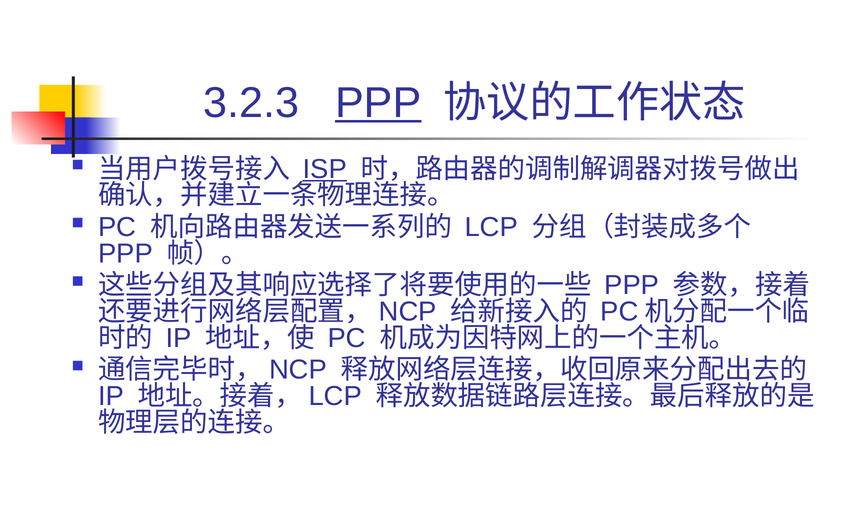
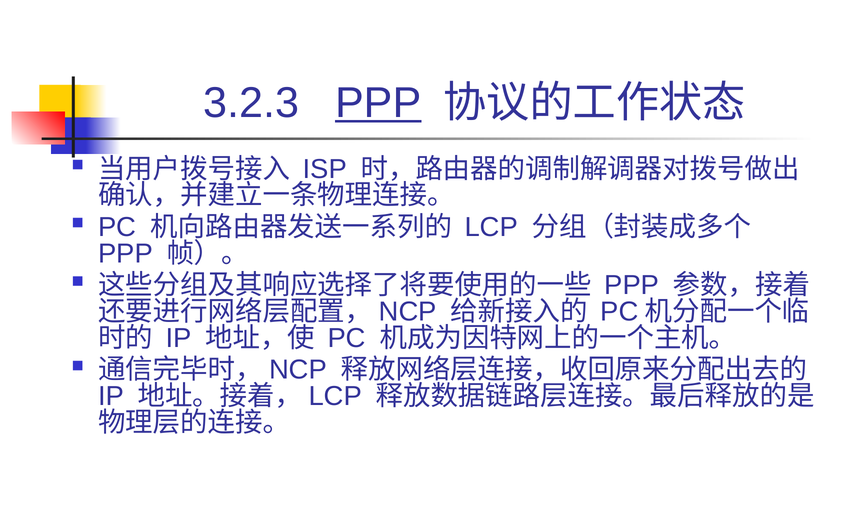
ISP underline: present -> none (325, 169)
